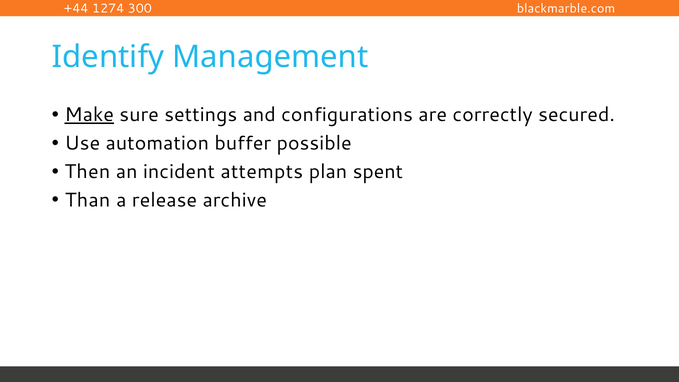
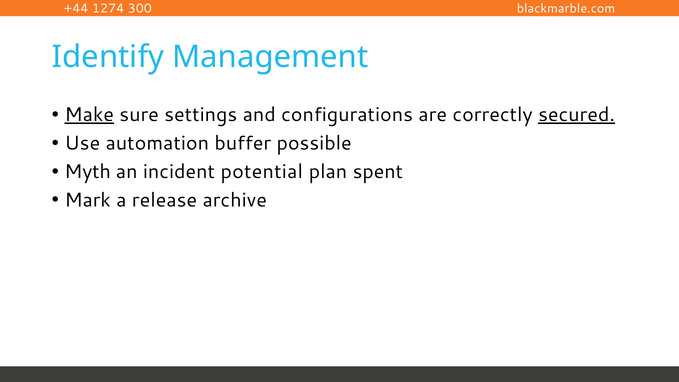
secured underline: none -> present (577, 115)
Then: Then -> Myth (88, 172)
attempts: attempts -> potential (262, 172)
Than: Than -> Mark (88, 200)
